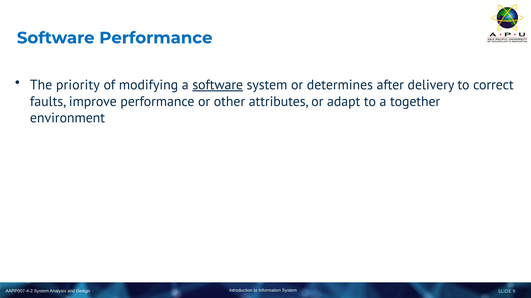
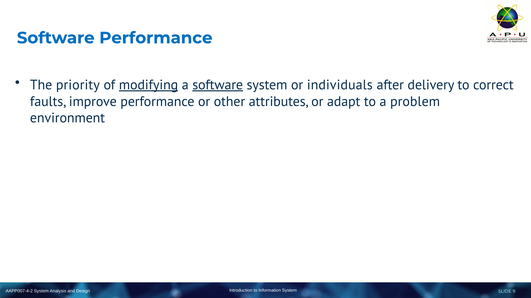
modifying underline: none -> present (149, 85)
determines: determines -> individuals (340, 85)
together: together -> problem (415, 102)
